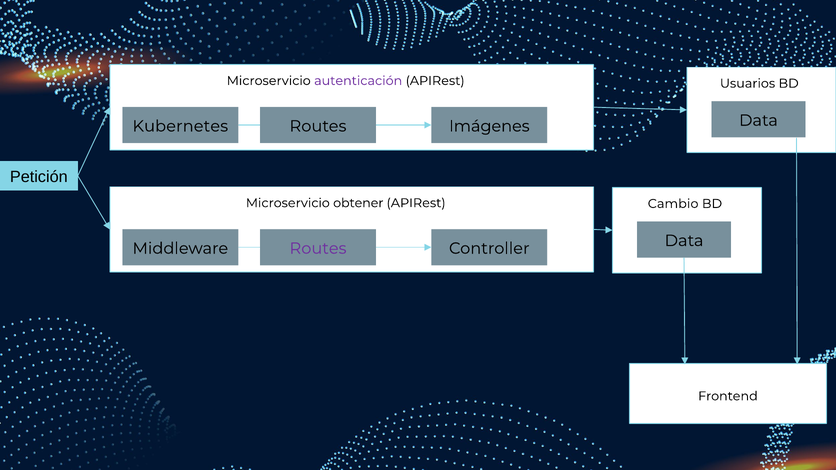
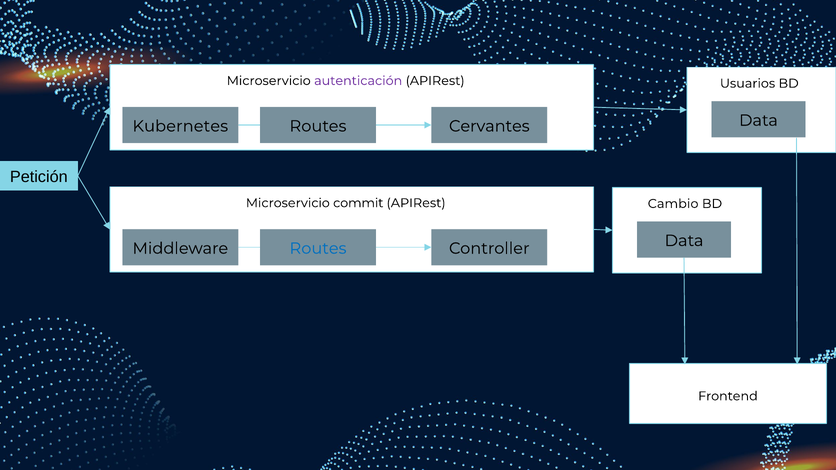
Imágenes: Imágenes -> Cervantes (489, 126)
obtener: obtener -> commit (358, 203)
Routes colour: purple -> blue (318, 249)
